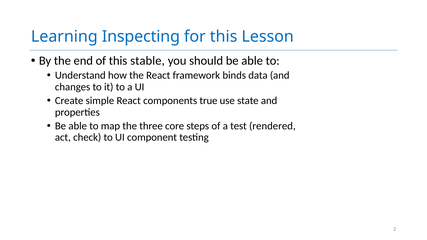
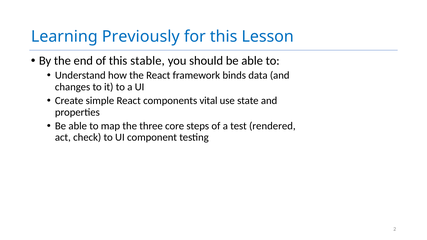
Inspecting: Inspecting -> Previously (141, 37)
true: true -> vital (208, 101)
